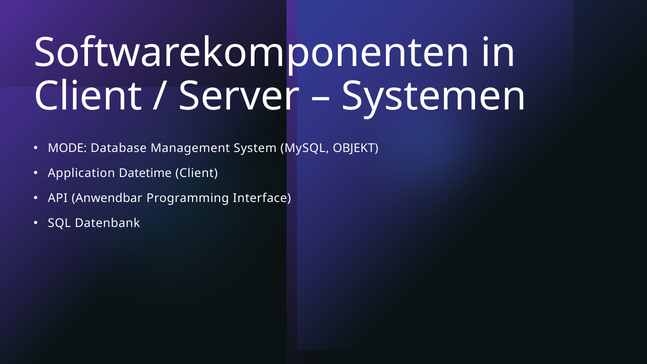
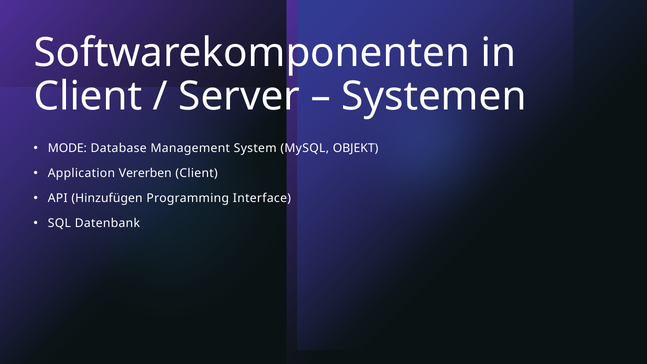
Datetime: Datetime -> Vererben (145, 173)
Anwendbar: Anwendbar -> Hinzufügen (107, 198)
